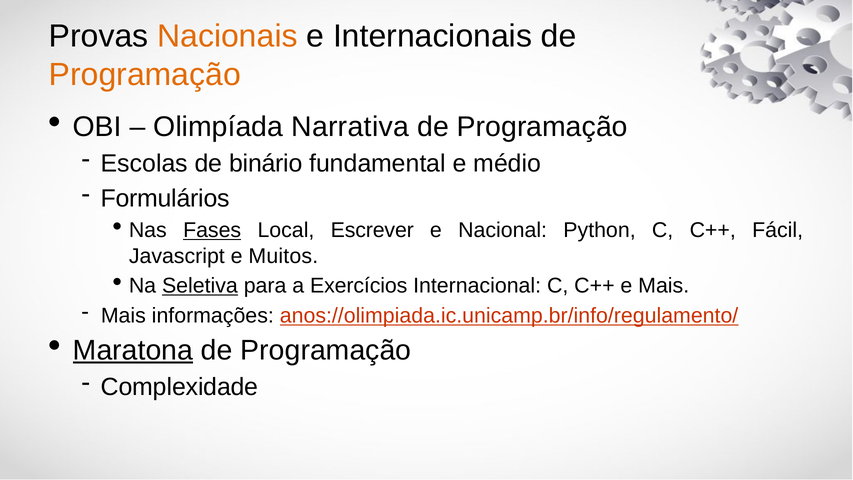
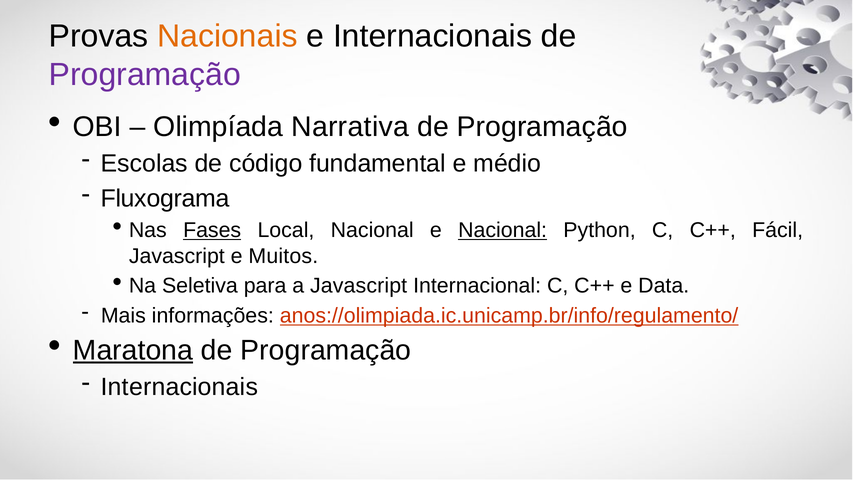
Programação colour: orange -> purple (145, 75)
binário: binário -> código (266, 164)
Formulários: Formulários -> Fluxograma (165, 199)
Local Escrever: Escrever -> Nacional (372, 230)
Nacional underline: none -> present (503, 230)
Seletiva underline: present -> none (200, 286)
a Exercícios: Exercícios -> Javascript (359, 286)
e Mais: Mais -> Data (664, 286)
Complexidade: Complexidade -> Internacionais (179, 387)
